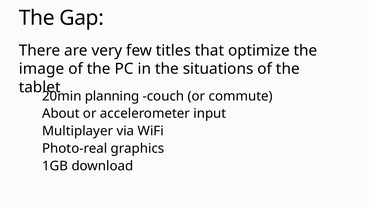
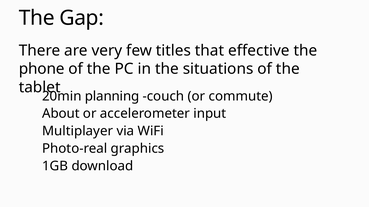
optimize: optimize -> effective (259, 51)
image: image -> phone (42, 69)
